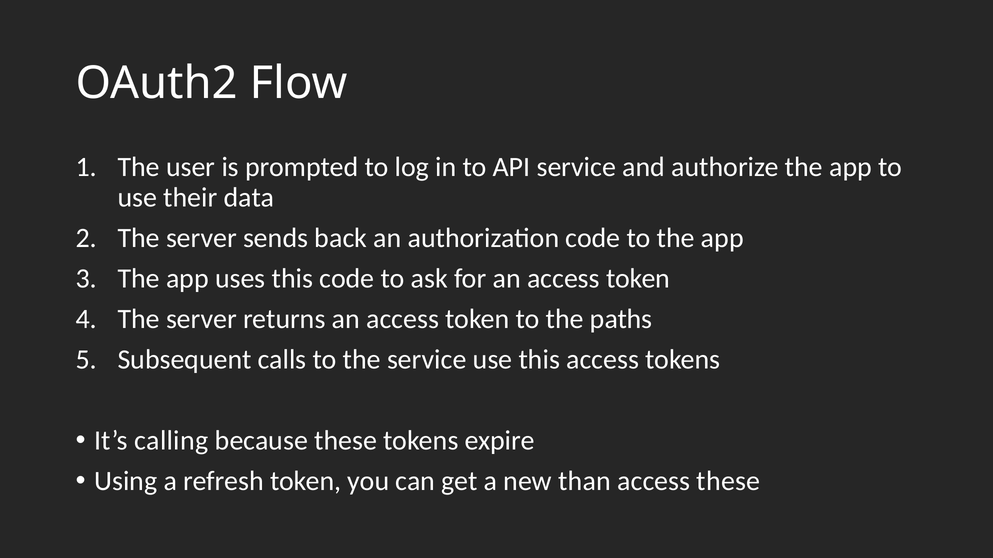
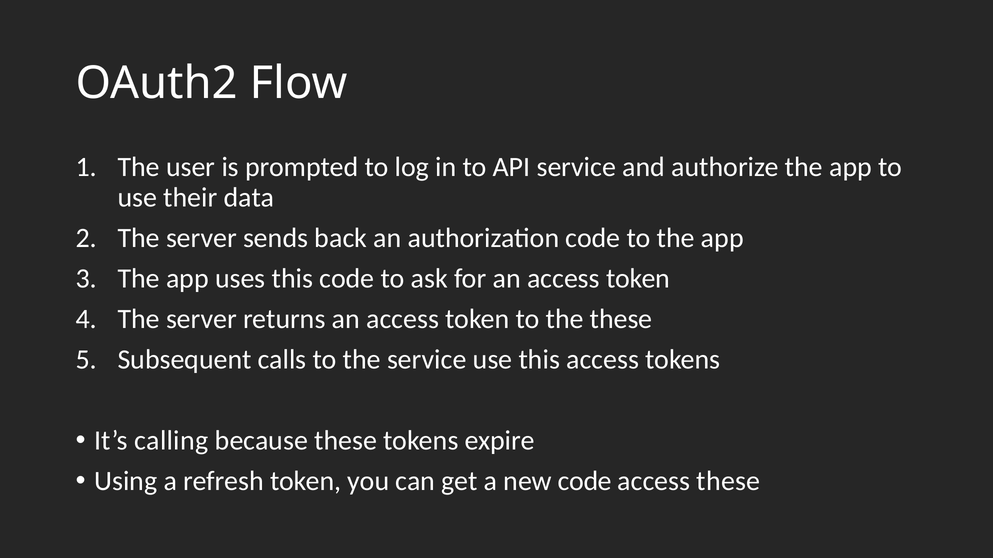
the paths: paths -> these (621, 319)
new than: than -> code (585, 481)
